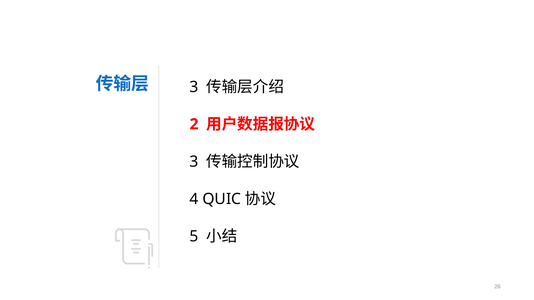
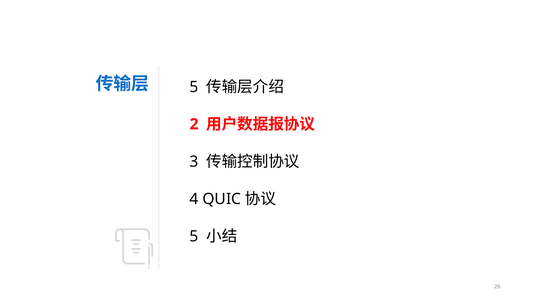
3: 3 -> 5 (194, 87)
